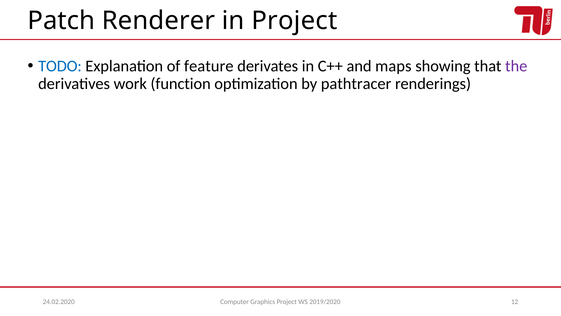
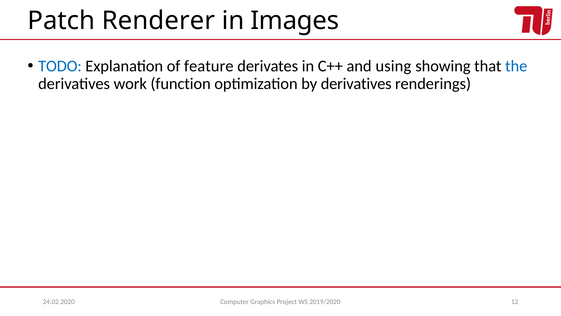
in Project: Project -> Images (295, 21)
maps: maps -> using (393, 66)
the colour: purple -> blue (516, 66)
by pathtracer: pathtracer -> derivatives (356, 84)
